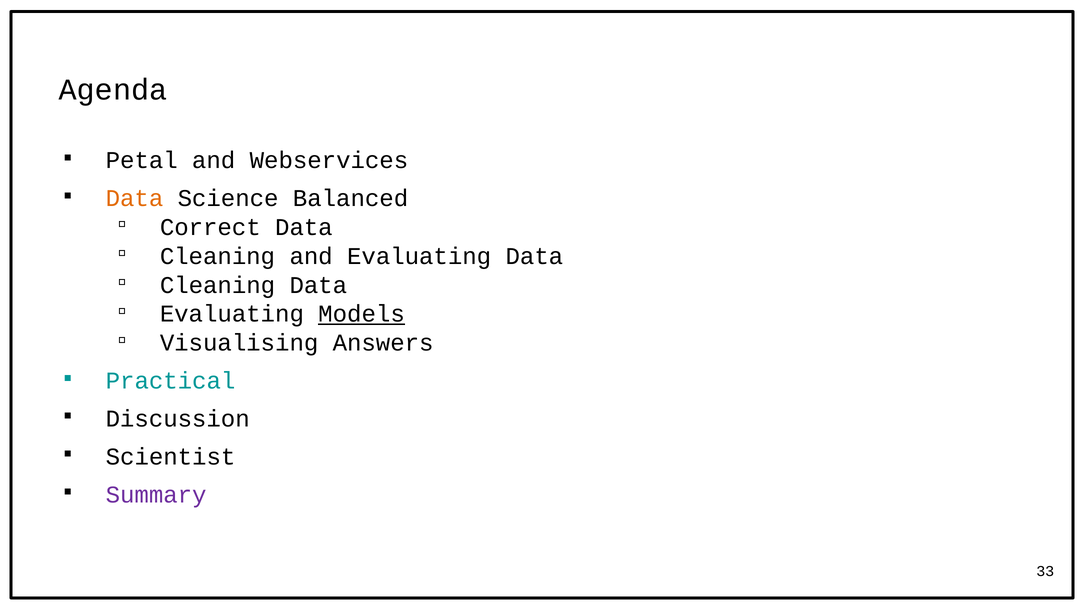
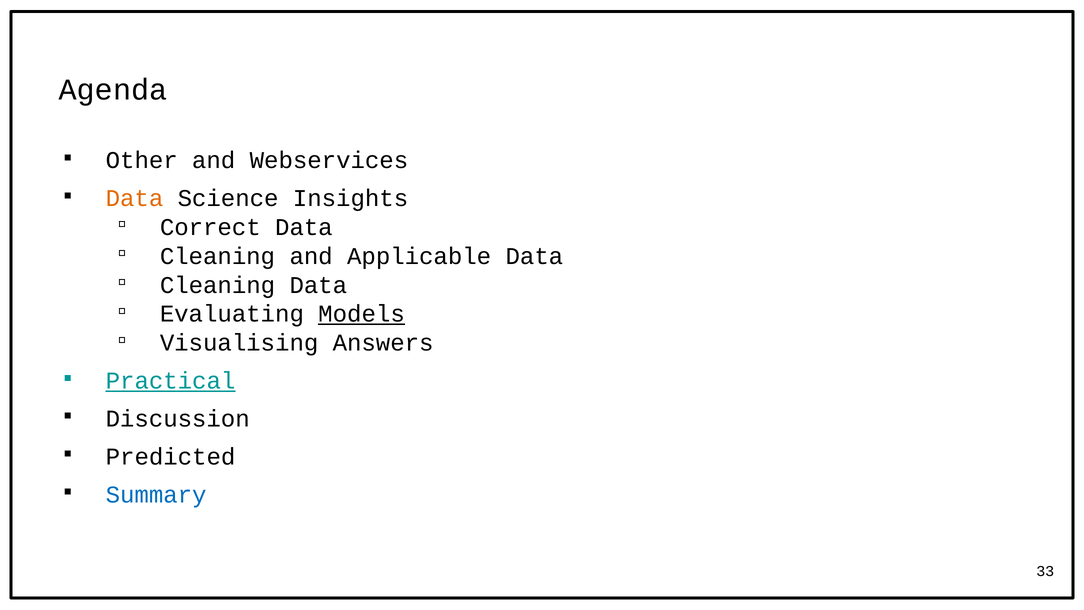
Petal: Petal -> Other (142, 160)
Balanced: Balanced -> Insights (351, 198)
and Evaluating: Evaluating -> Applicable (419, 256)
Practical underline: none -> present (171, 381)
Scientist: Scientist -> Predicted (171, 457)
Summary colour: purple -> blue (156, 494)
